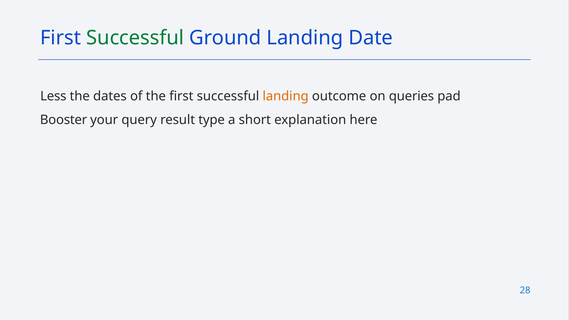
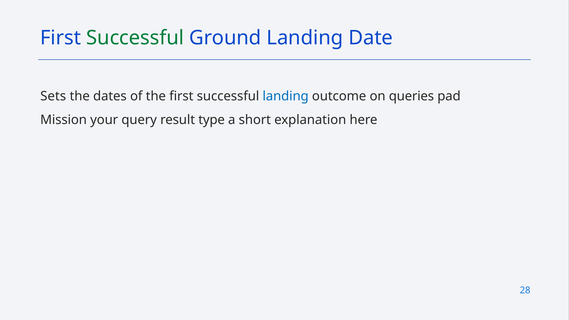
Less: Less -> Sets (53, 96)
landing colour: orange -> blue (286, 96)
Booster: Booster -> Mission (64, 120)
